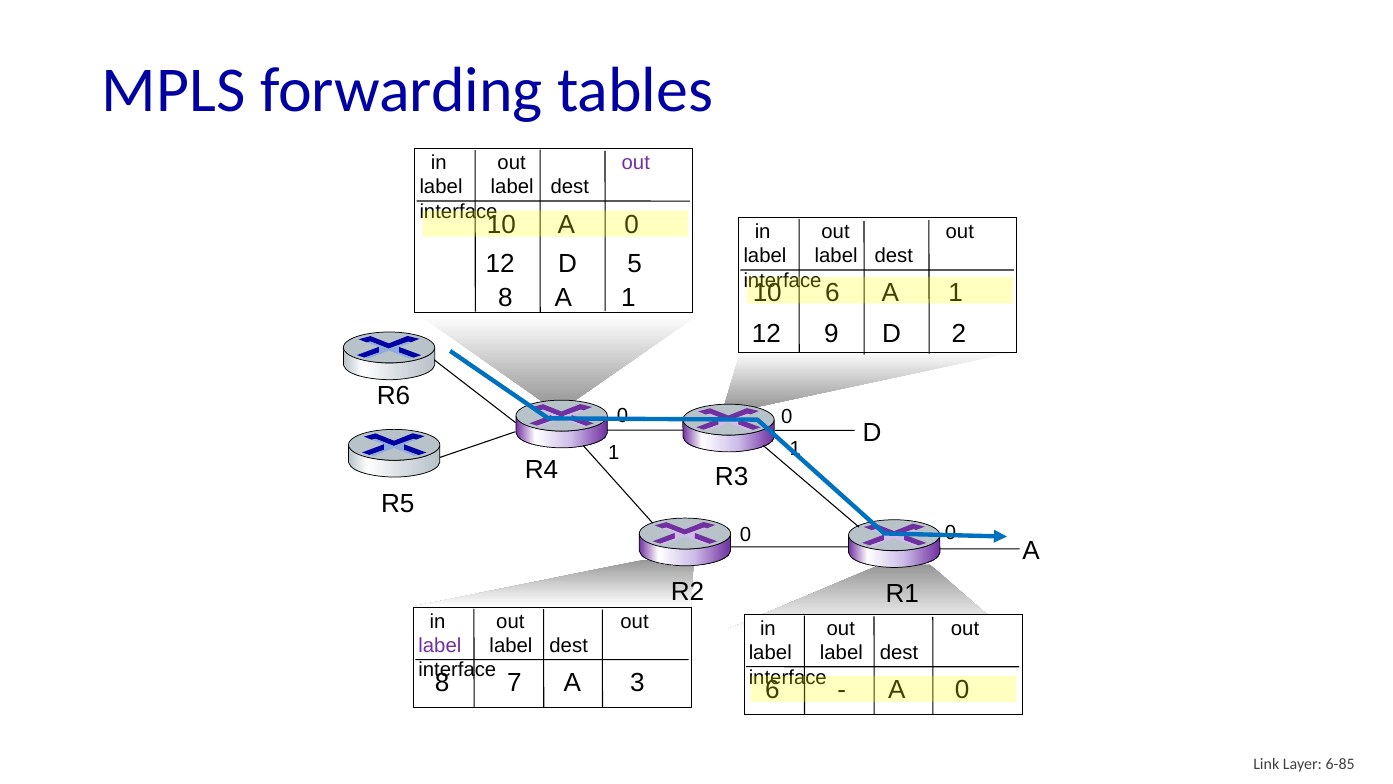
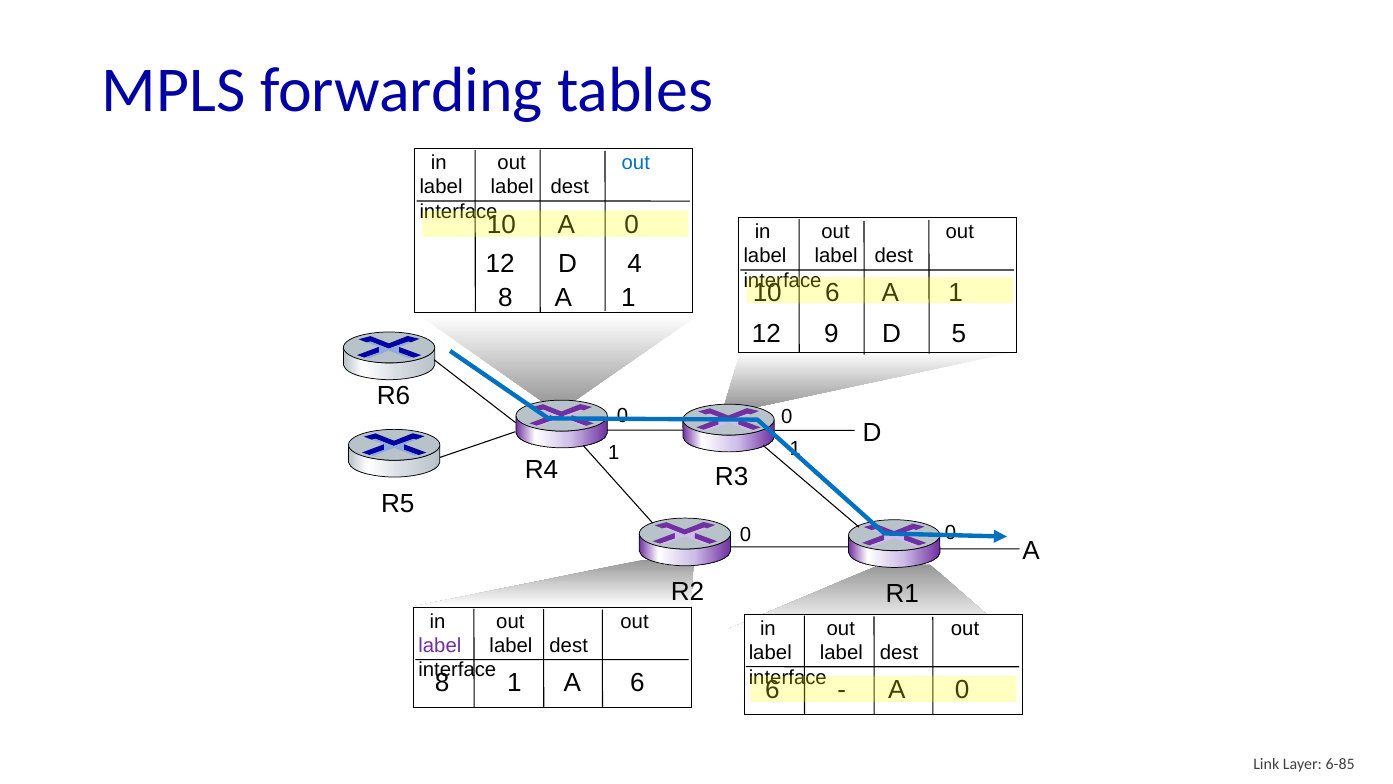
out colour: purple -> blue (636, 163)
5: 5 -> 4 (635, 263)
2: 2 -> 5 (959, 333)
7: 7 -> 1 (514, 683)
A 3: 3 -> 6 (638, 683)
